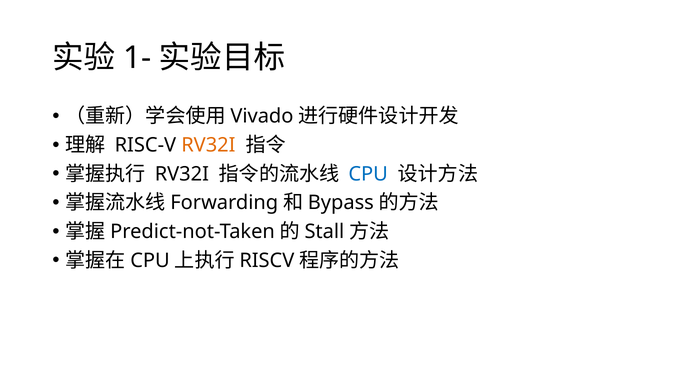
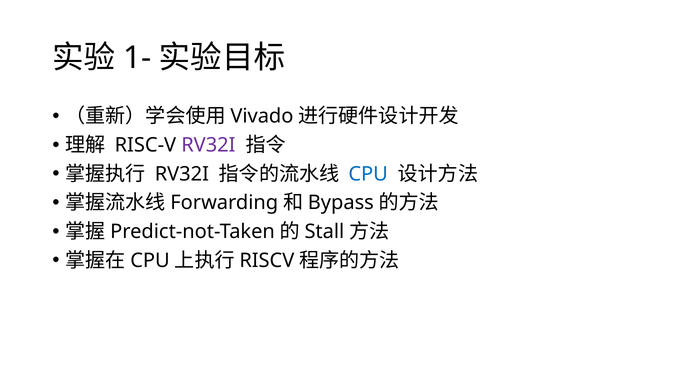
RV32I colour: orange -> purple (208, 145)
